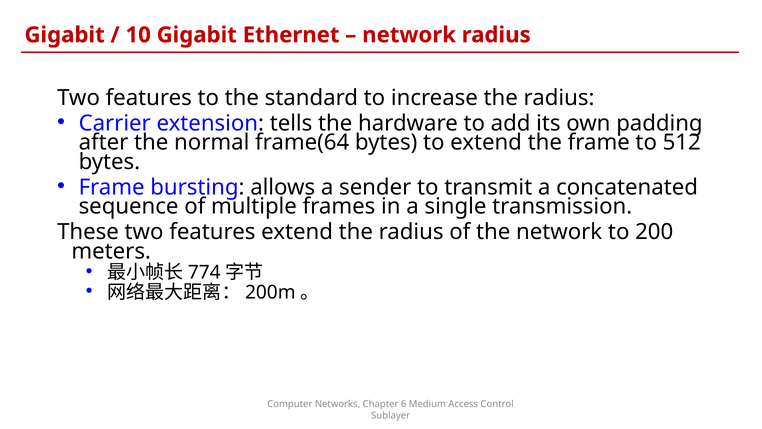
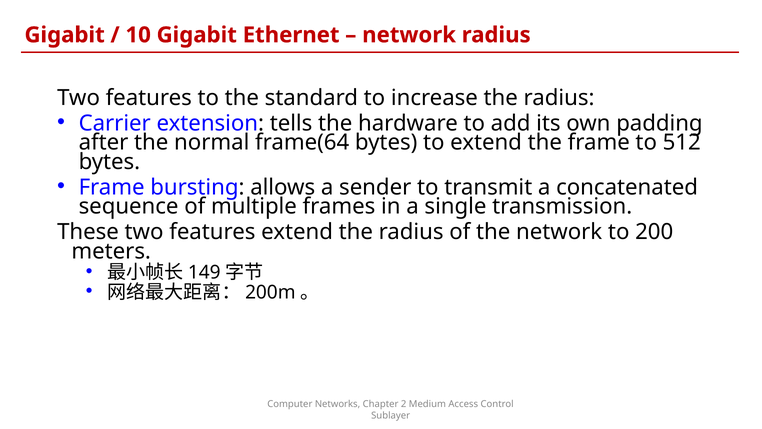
774: 774 -> 149 (204, 272)
6: 6 -> 2 (404, 404)
